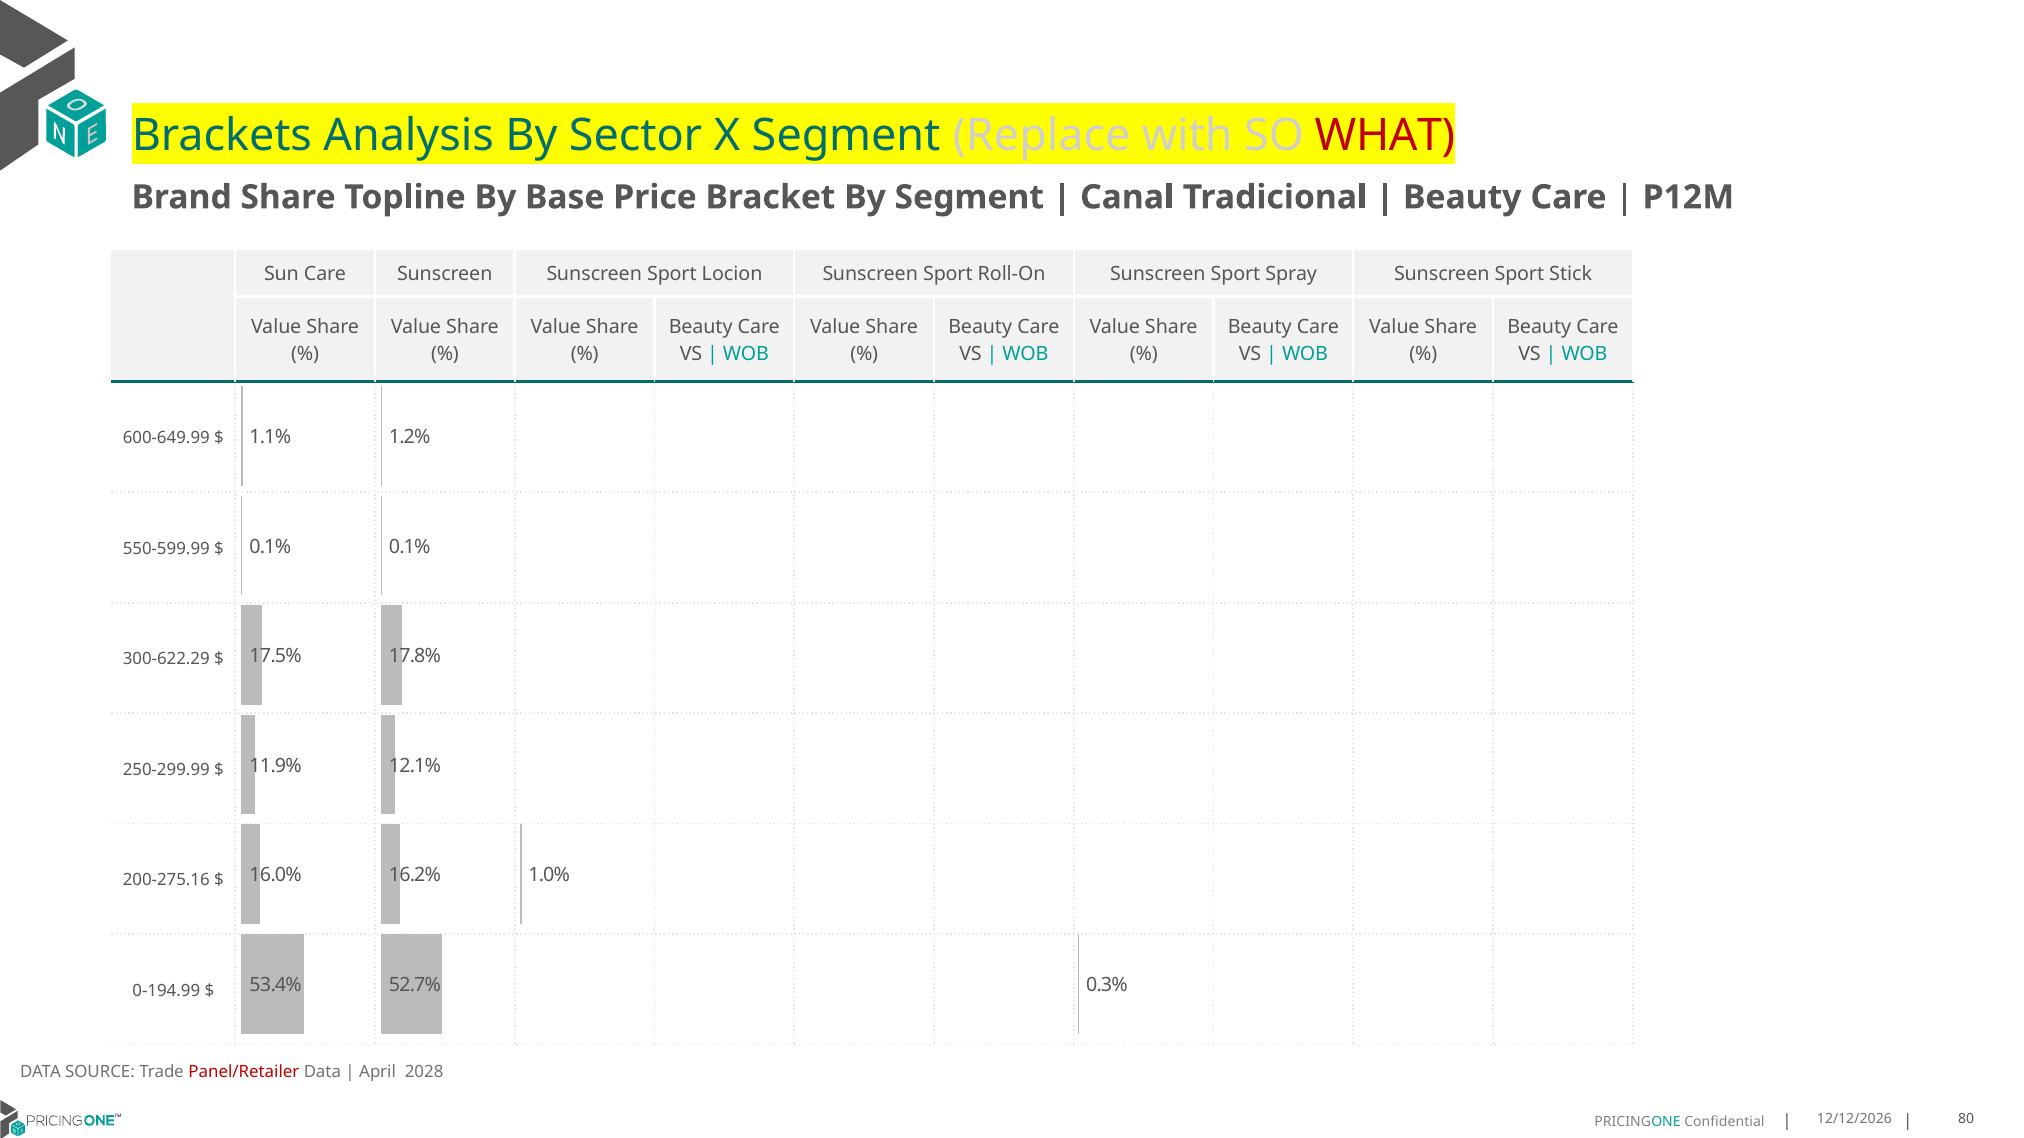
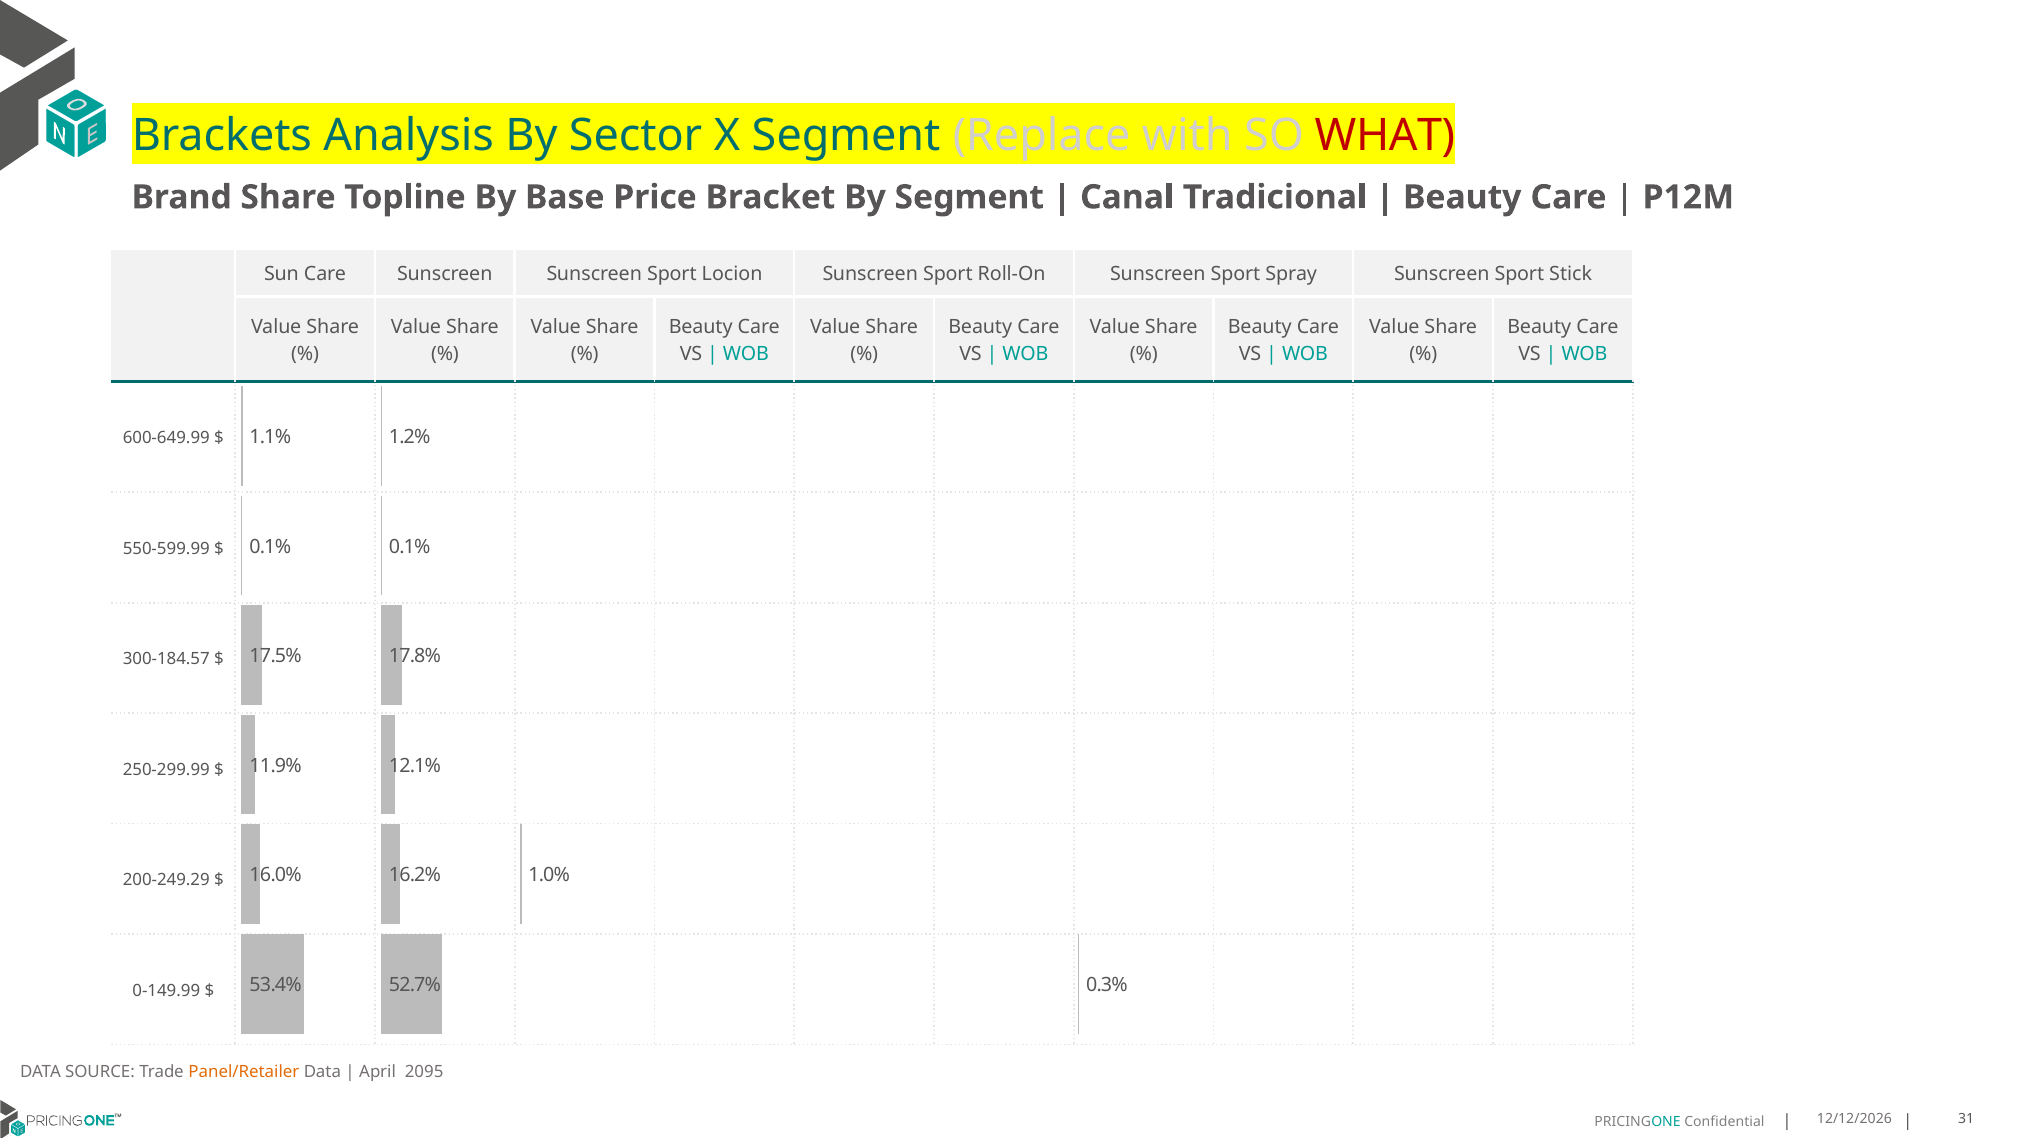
300-622.29: 300-622.29 -> 300-184.57 (166, 659)
200-275.16: 200-275.16 -> 200-249.29 (166, 881)
0-194.99: 0-194.99 -> 0-149.99 (166, 991)
Panel/Retailer colour: red -> orange (244, 1072)
2028: 2028 -> 2095 (424, 1072)
80: 80 -> 31 (1966, 1119)
